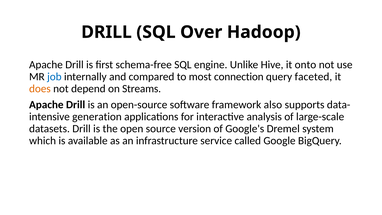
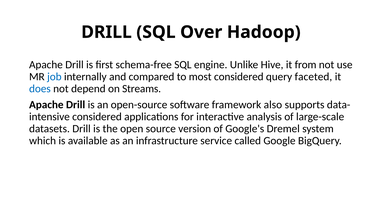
onto: onto -> from (306, 65)
most connection: connection -> considered (239, 77)
does colour: orange -> blue (40, 89)
generation: generation -> considered (97, 117)
